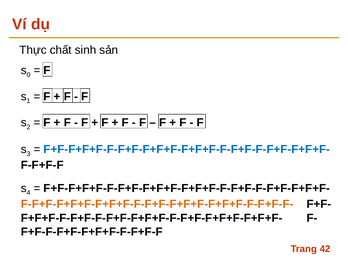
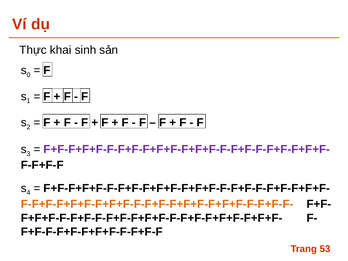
chất: chất -> khai (61, 50)
F+F-F+F+F-F-F+F-F+F+F-F+F+F-F-F+F-F-F+F-F+F+F- colour: blue -> purple (187, 149)
42: 42 -> 53 (325, 249)
